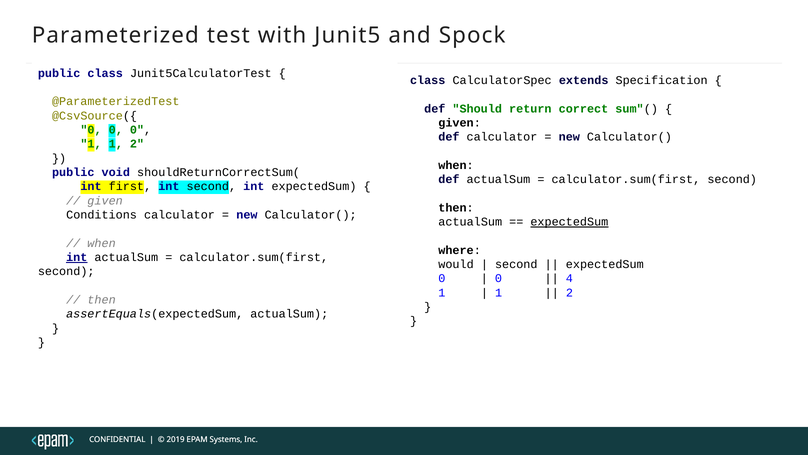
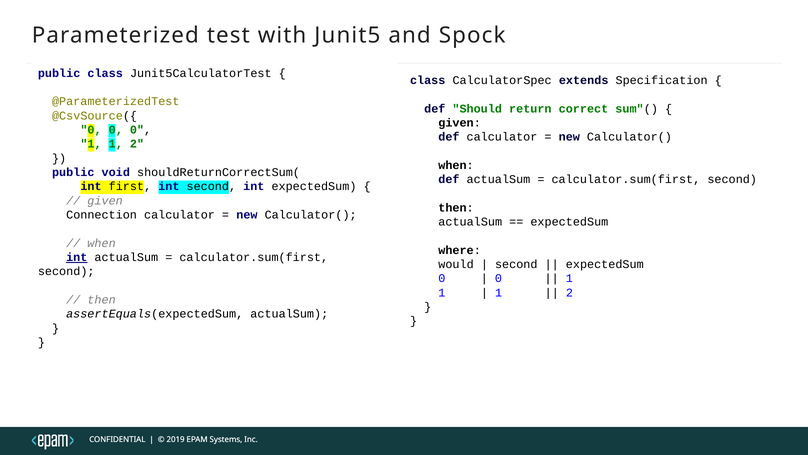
Conditions: Conditions -> Connection (102, 215)
expectedSum underline: present -> none (569, 222)
4: 4 -> 1 (569, 278)
